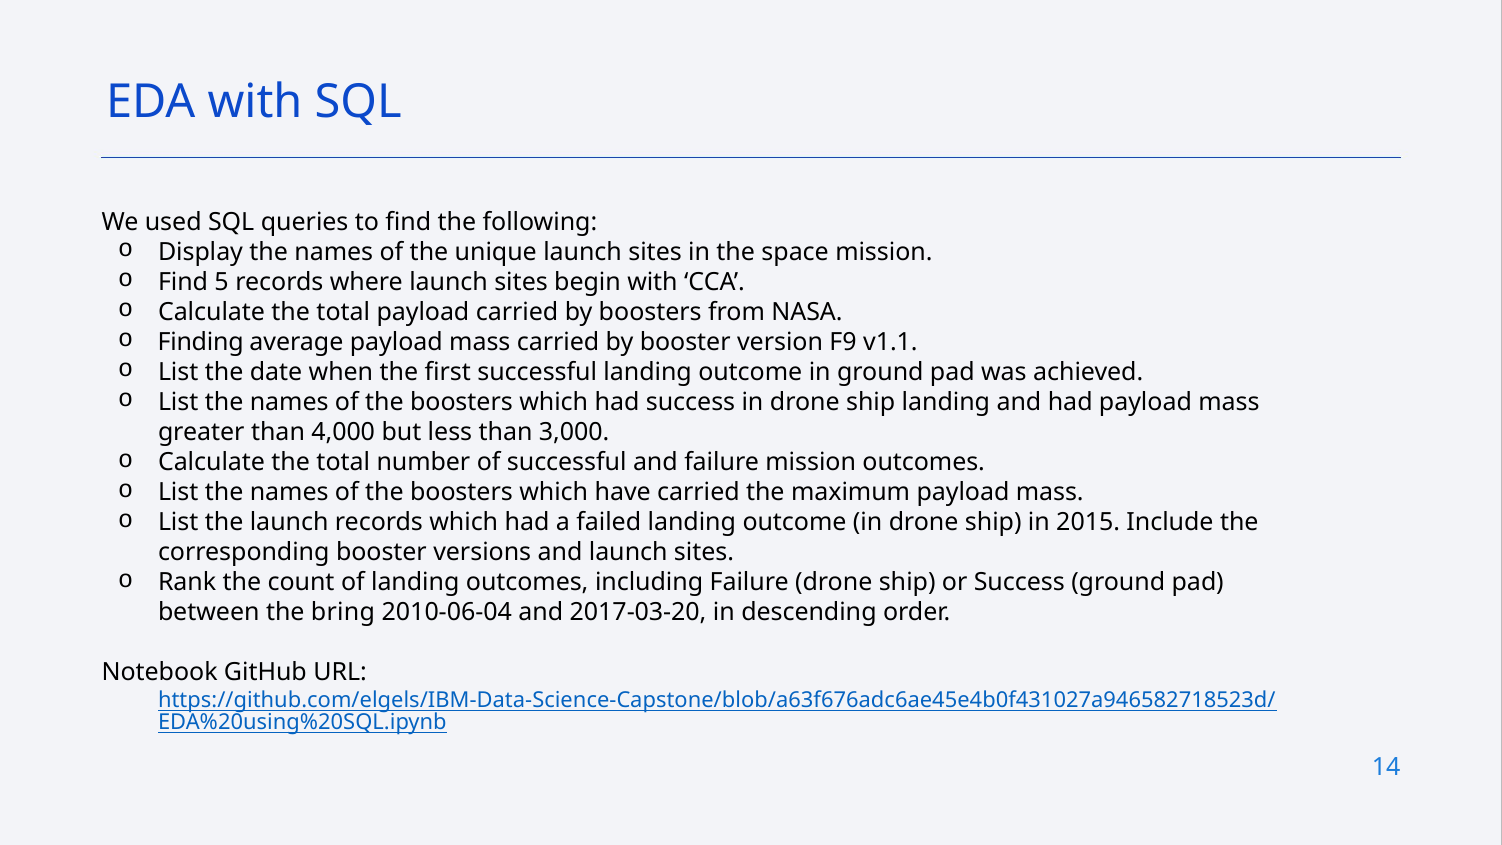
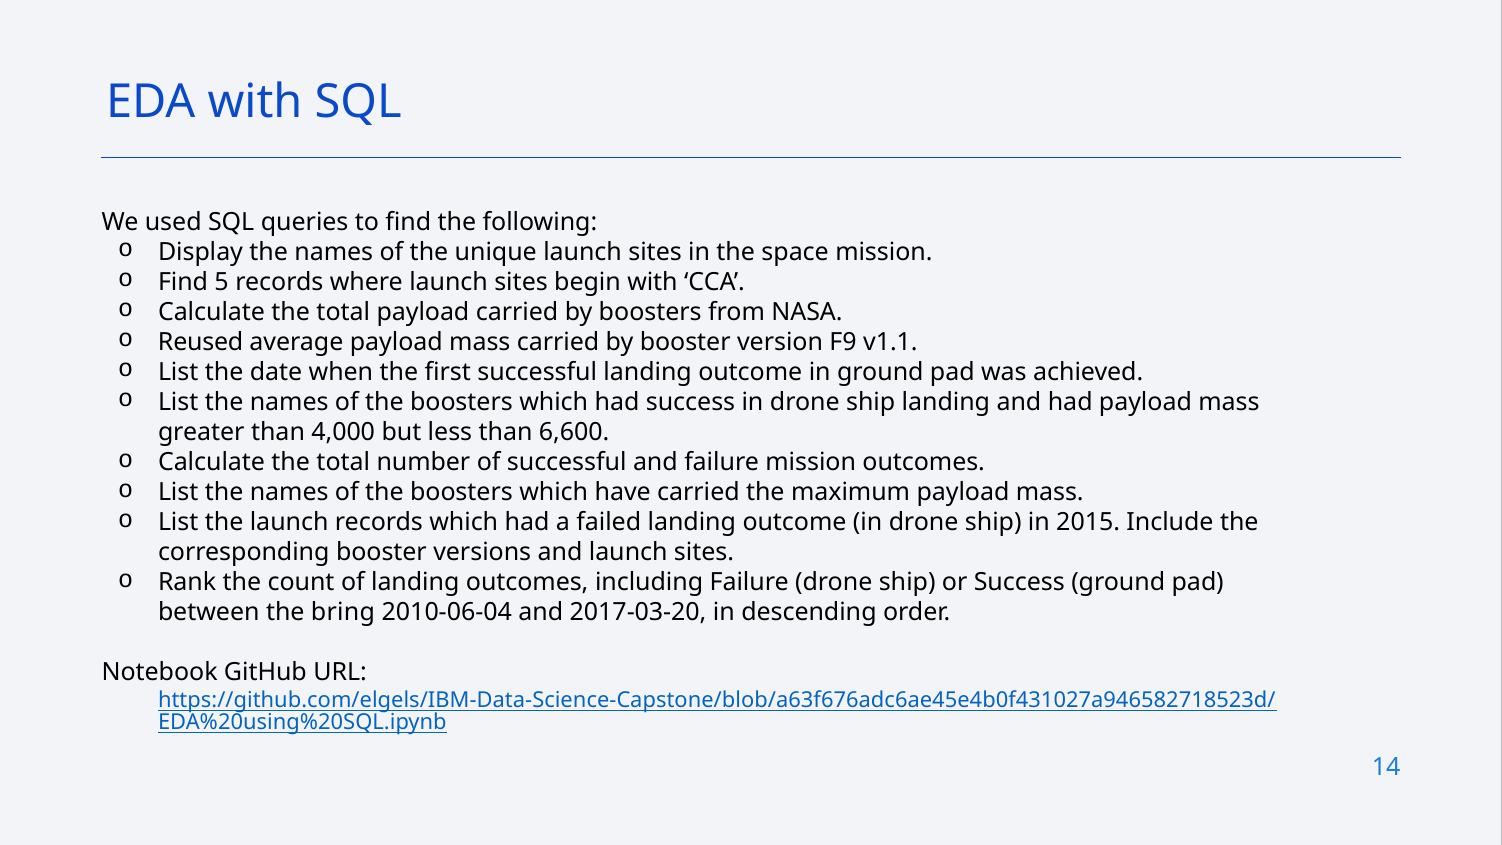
Finding: Finding -> Reused (201, 342)
3,000: 3,000 -> 6,600 (574, 432)
